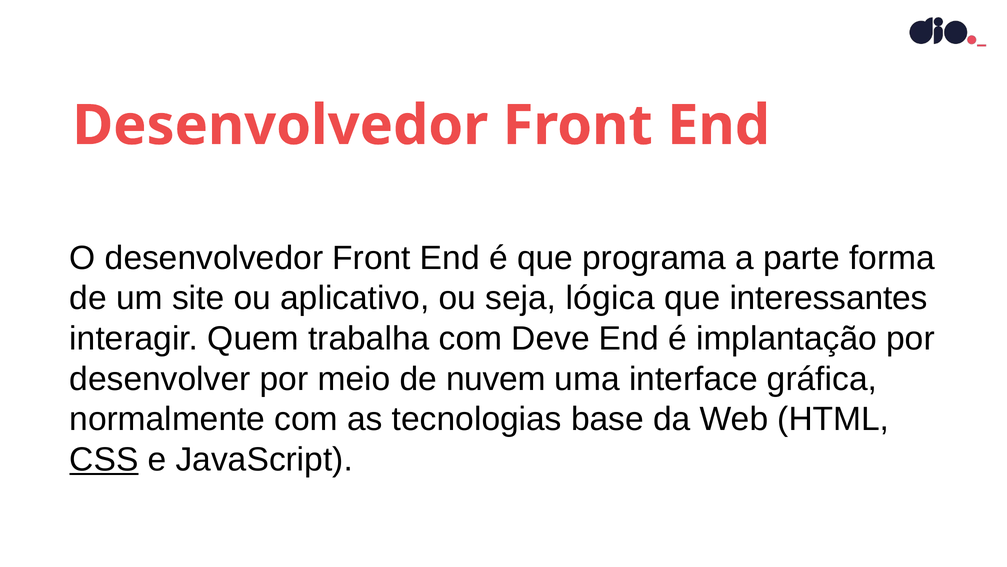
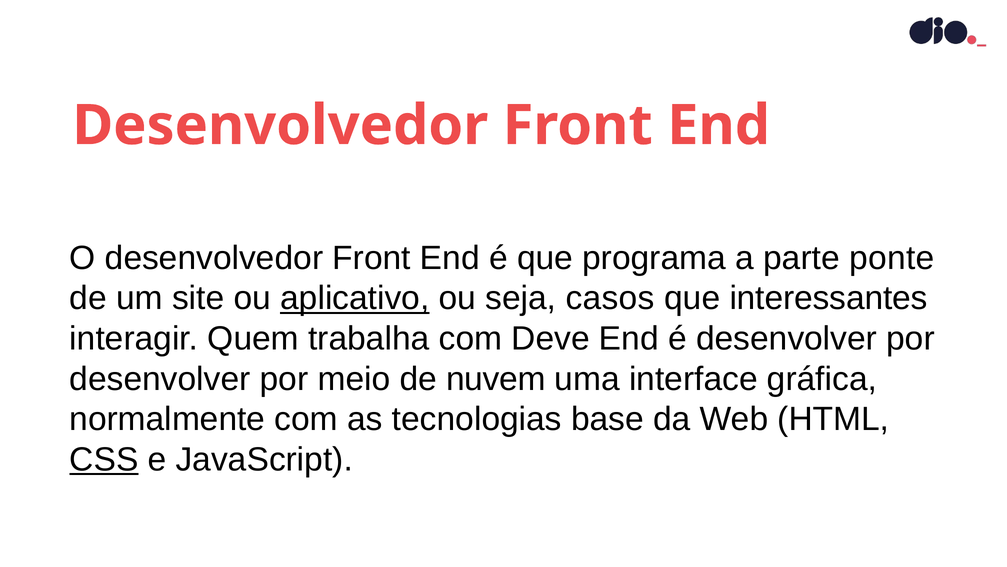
forma: forma -> ponte (892, 258)
aplicativo underline: none -> present (355, 298)
lógica: lógica -> casos (610, 298)
é implantação: implantação -> desenvolver (787, 338)
